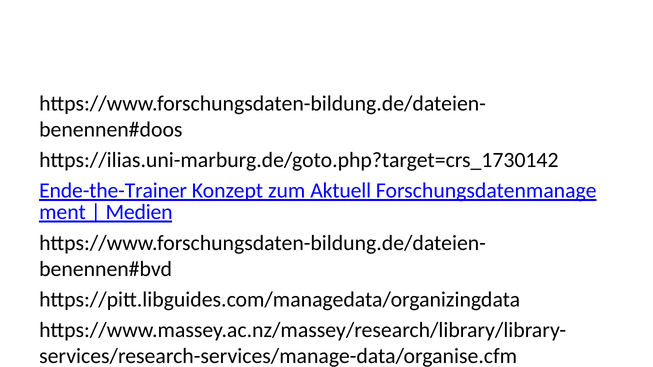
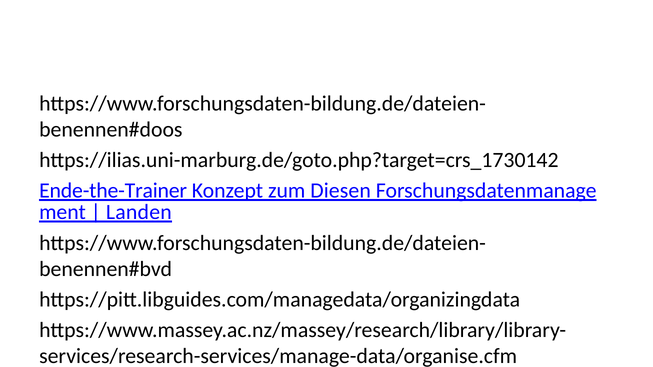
Aktuell: Aktuell -> Diesen (341, 191)
Medien: Medien -> Landen (139, 212)
